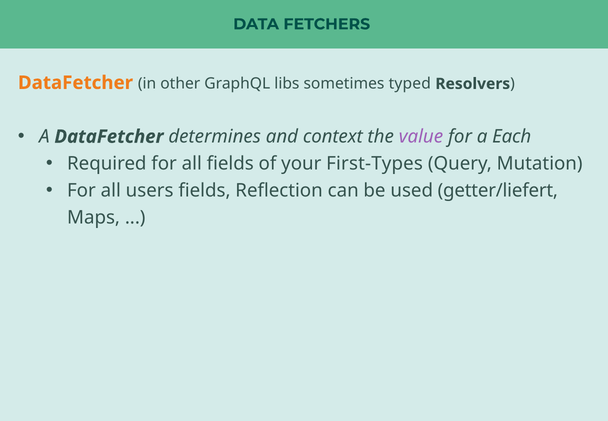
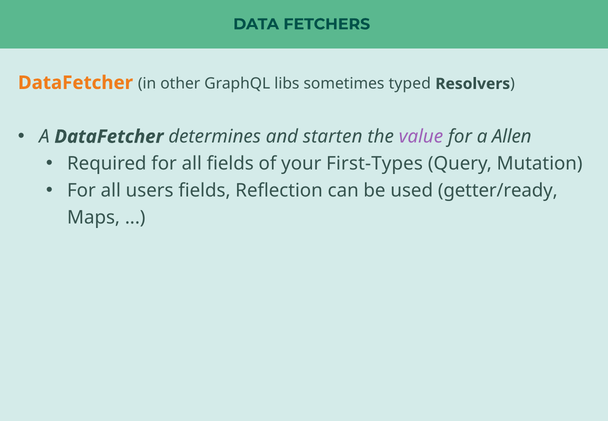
context: context -> starten (333, 137)
Each: Each -> Allen (512, 137)
getter/liefert: getter/liefert -> getter/ready (498, 190)
